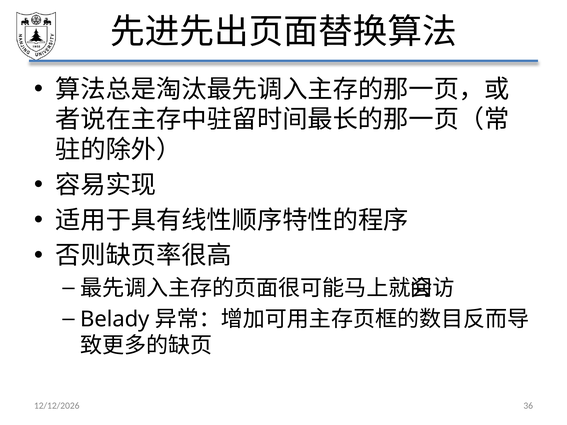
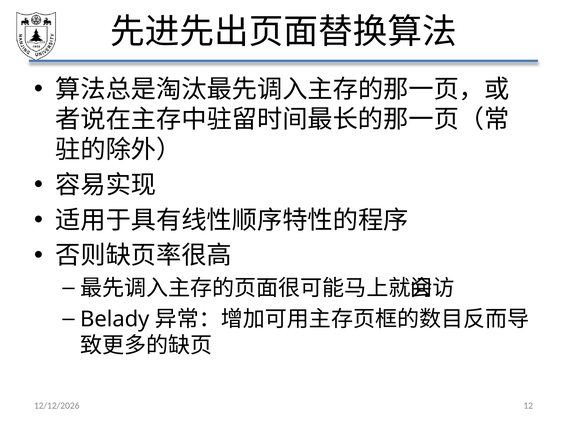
36: 36 -> 12 (528, 406)
